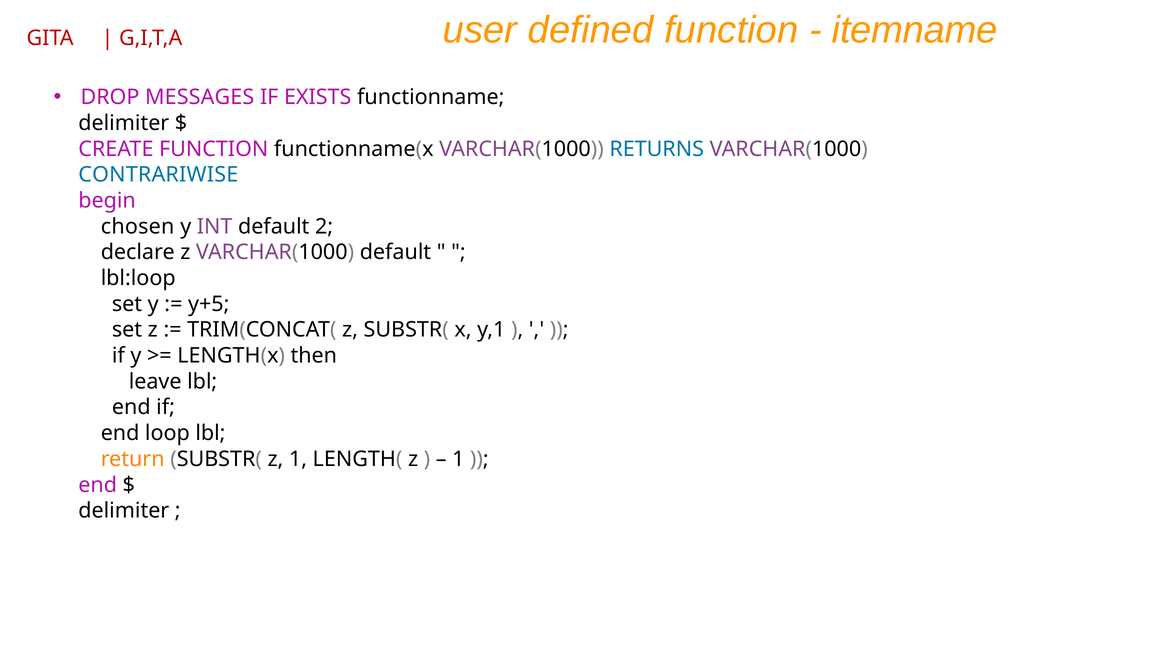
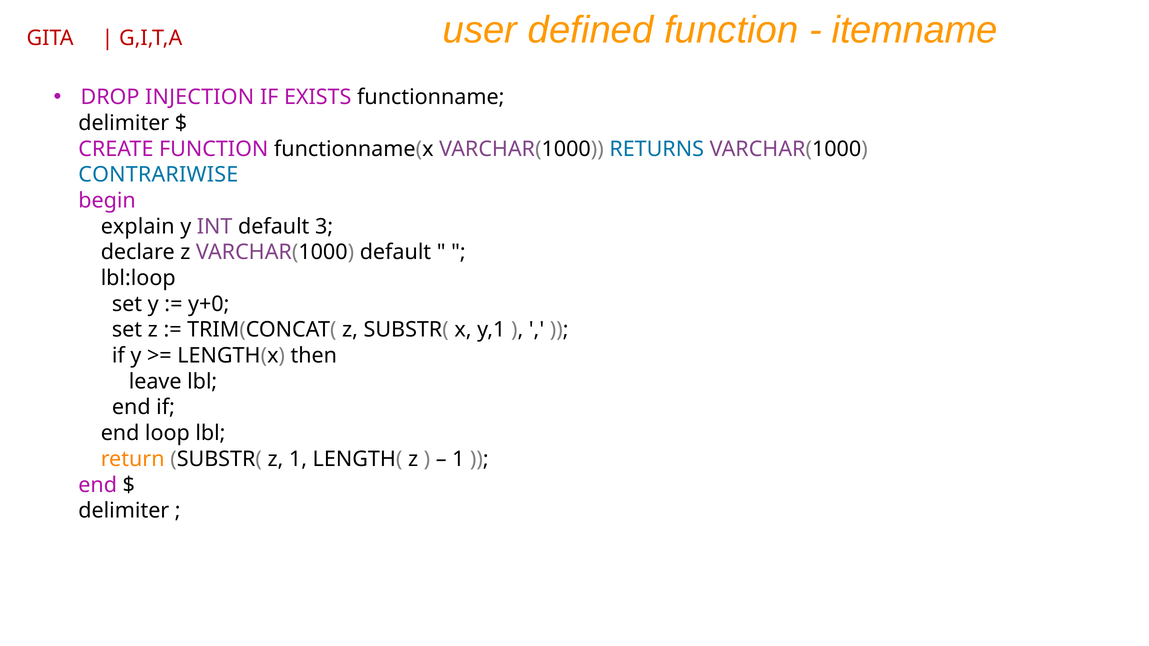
MESSAGES: MESSAGES -> INJECTION (200, 97)
chosen: chosen -> explain (138, 227)
2: 2 -> 3 (324, 227)
y+5: y+5 -> y+0 (209, 304)
